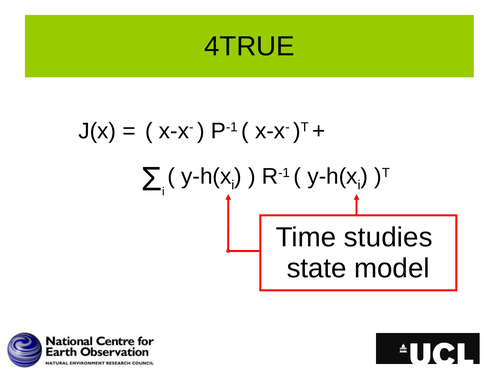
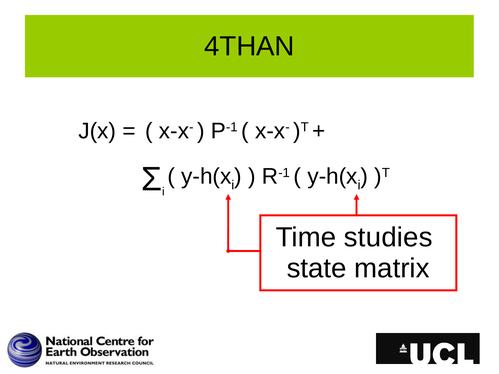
4TRUE: 4TRUE -> 4THAN (249, 46)
model: model -> matrix (392, 269)
